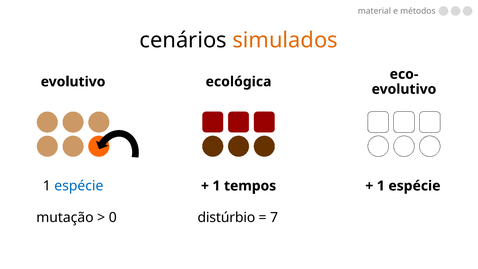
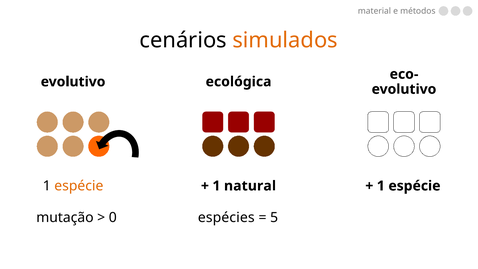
espécie colour: blue -> orange (79, 186)
tempos: tempos -> natural (250, 186)
distúrbio: distúrbio -> espécies (226, 217)
7: 7 -> 5 (274, 217)
